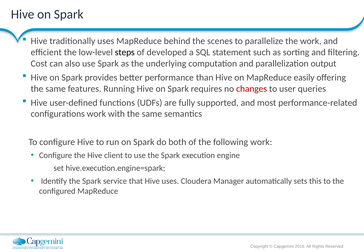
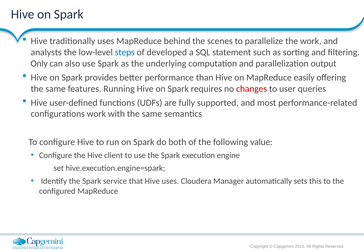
eﬃcient: eﬃcient -> analysts (46, 52)
steps colour: black -> blue (125, 52)
Cost: Cost -> Only (39, 63)
following work: work -> value (261, 142)
